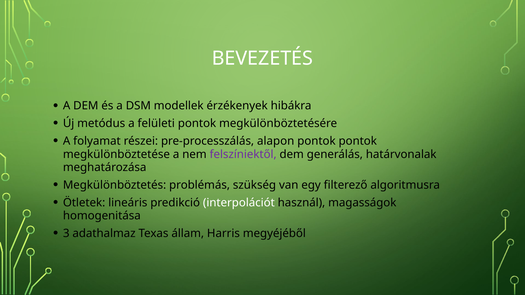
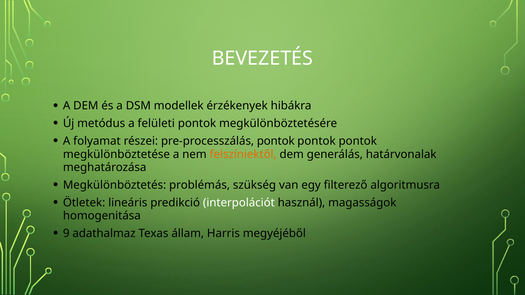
pre-processzálás alapon: alapon -> pontok (276, 141)
felszíniektől colour: purple -> orange (243, 154)
3: 3 -> 9 (66, 234)
